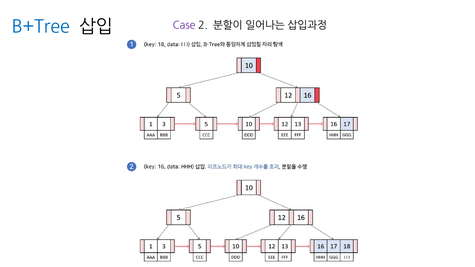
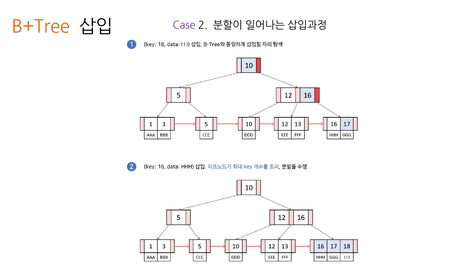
B+Tree colour: blue -> orange (41, 27)
